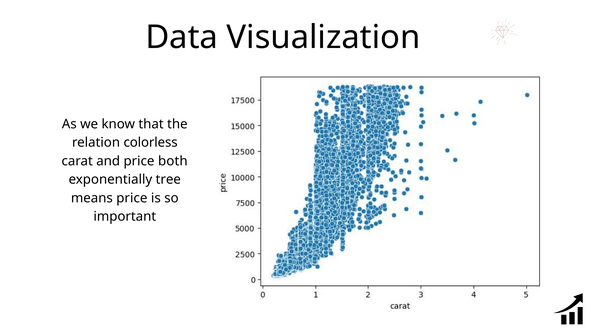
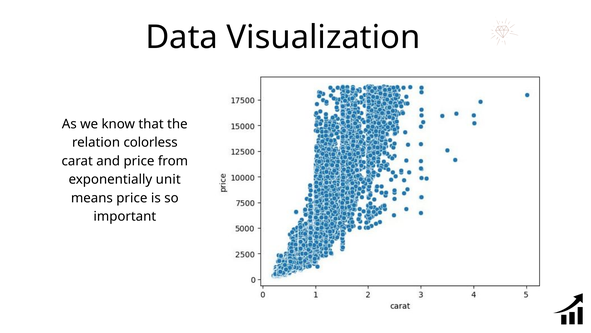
both: both -> from (173, 161)
tree: tree -> unit (168, 179)
